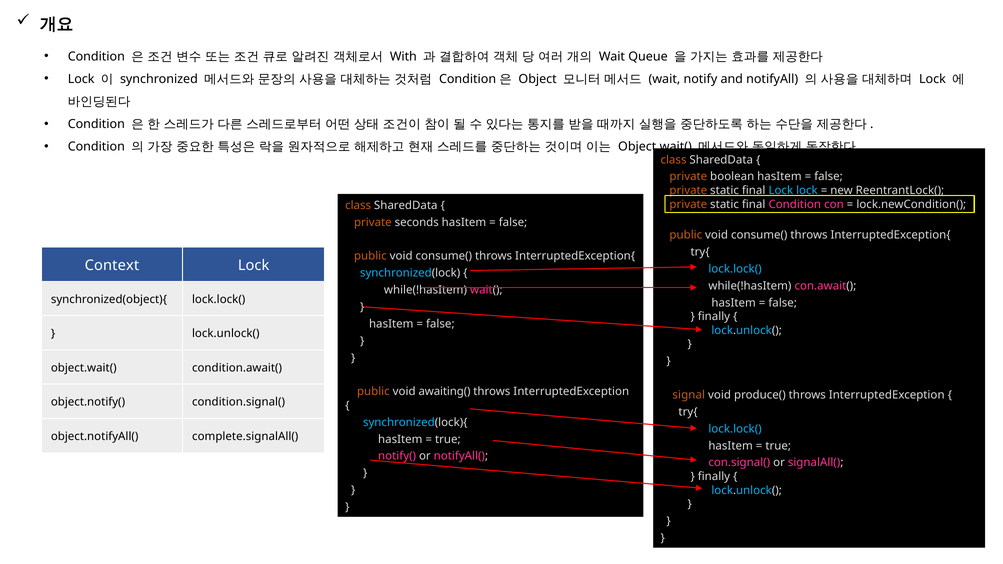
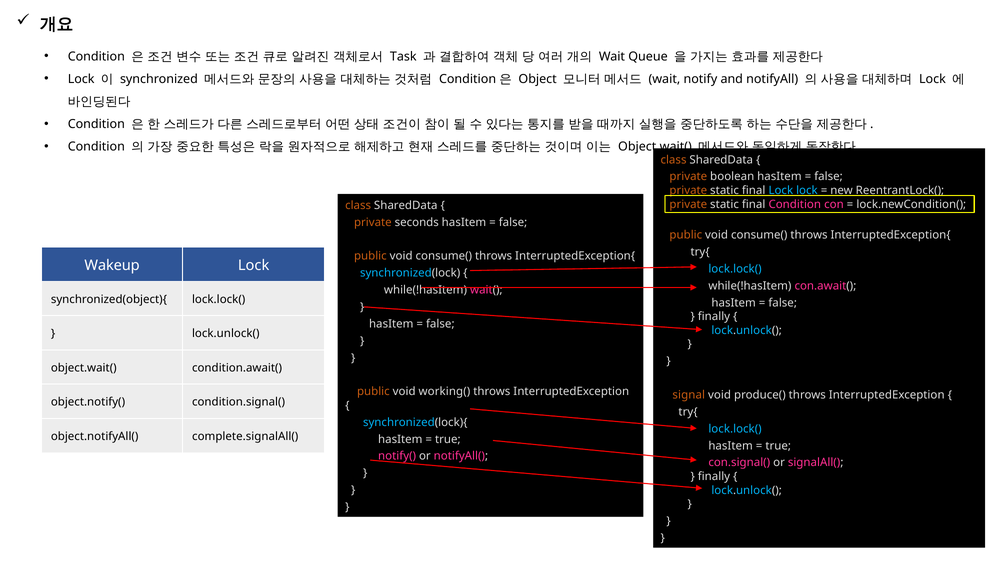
With: With -> Task (403, 56)
Context: Context -> Wakeup (112, 265)
awaiting(: awaiting( -> working( (444, 392)
